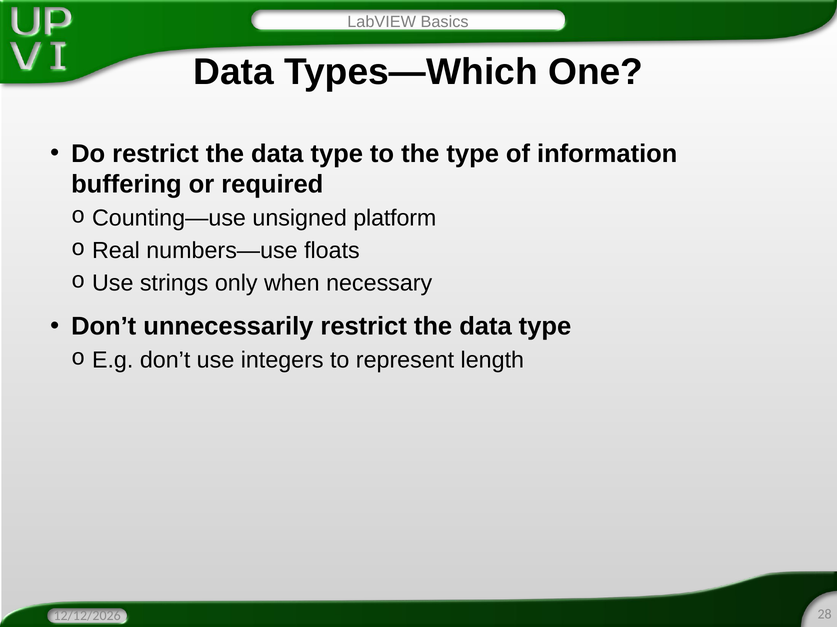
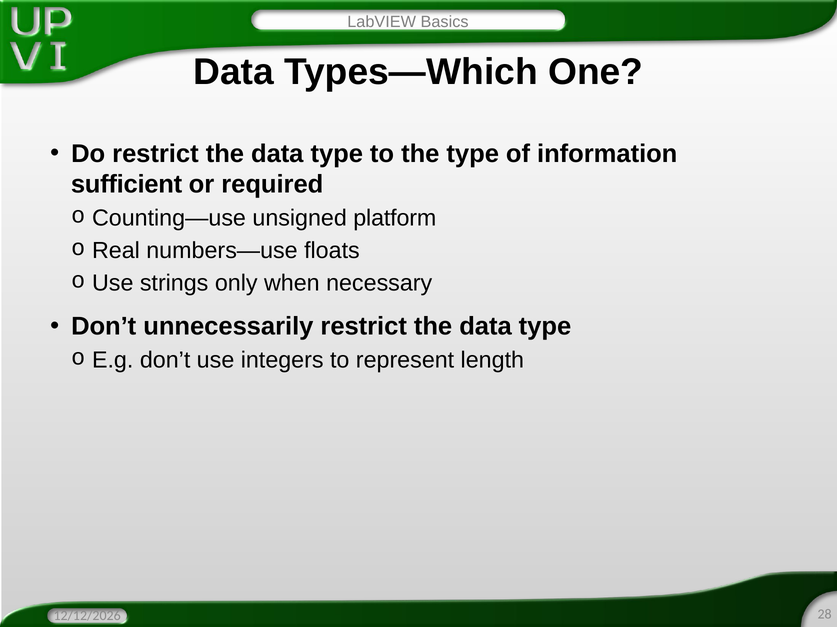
buffering: buffering -> sufficient (127, 184)
